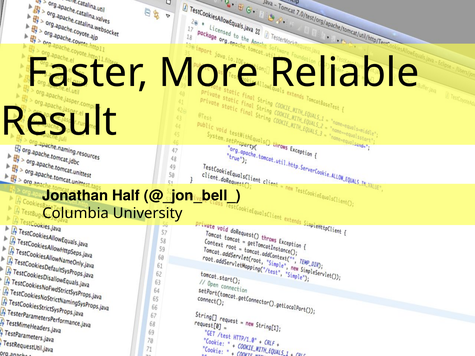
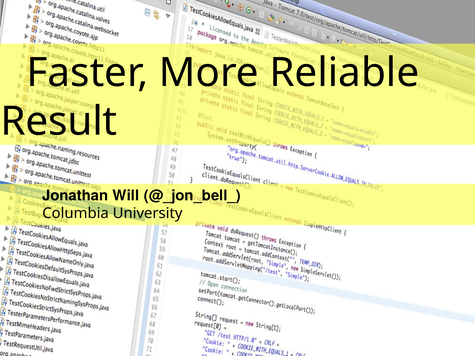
Half: Half -> Will (126, 196)
